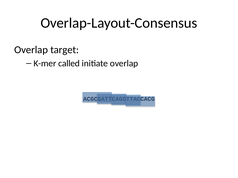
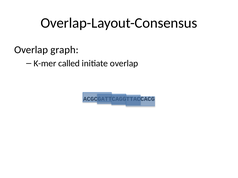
target: target -> graph (65, 50)
